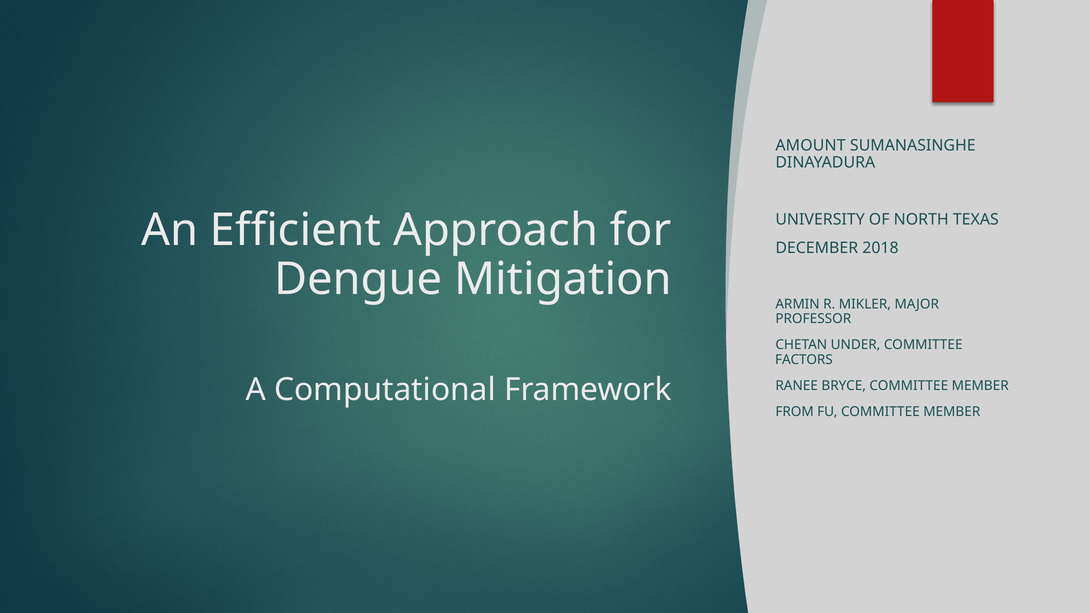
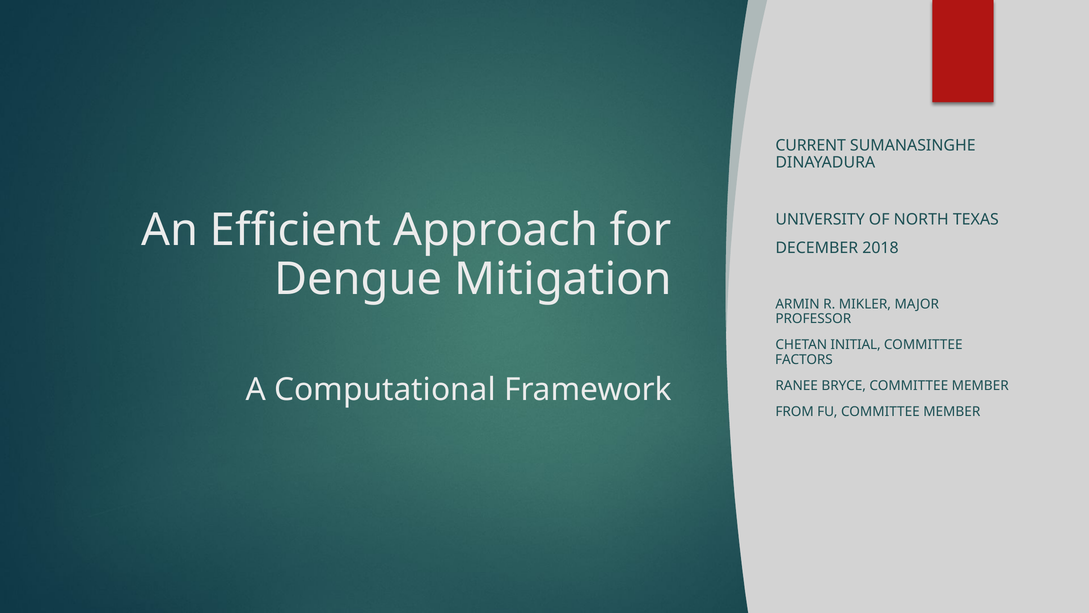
AMOUNT: AMOUNT -> CURRENT (811, 145)
UNDER: UNDER -> INITIAL (856, 345)
